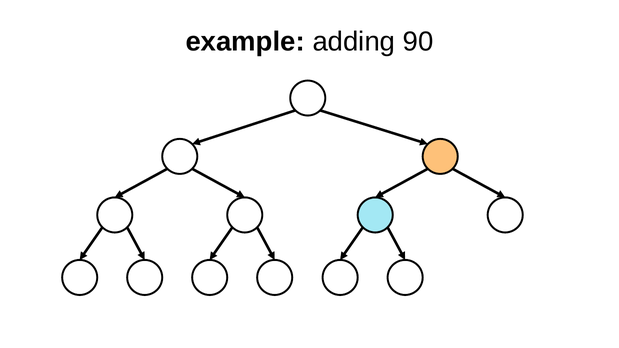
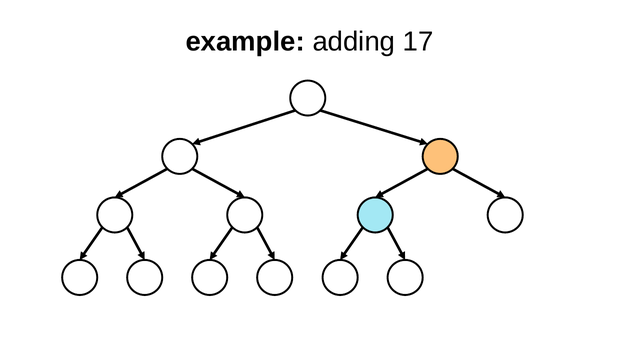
90: 90 -> 17 (418, 42)
